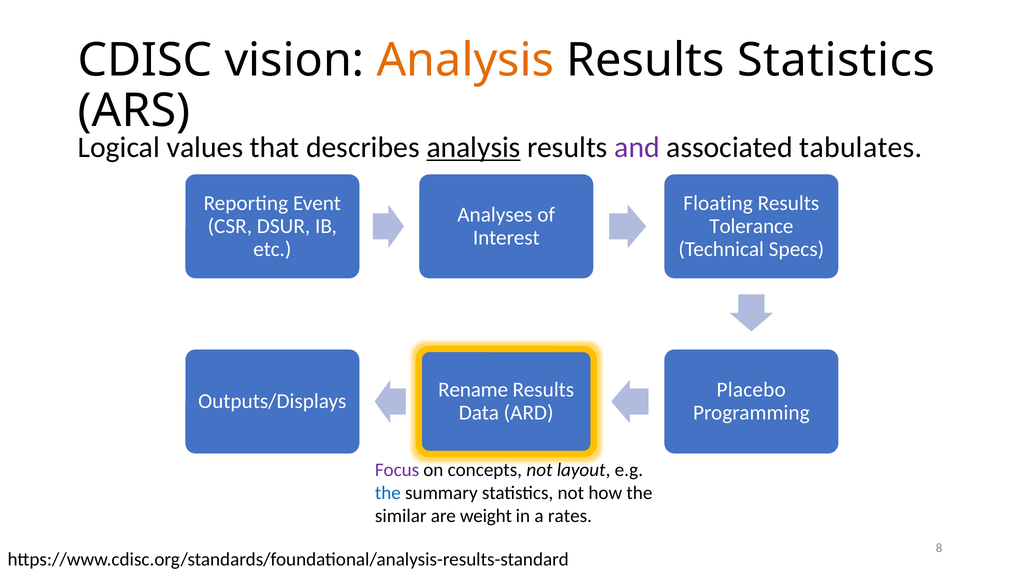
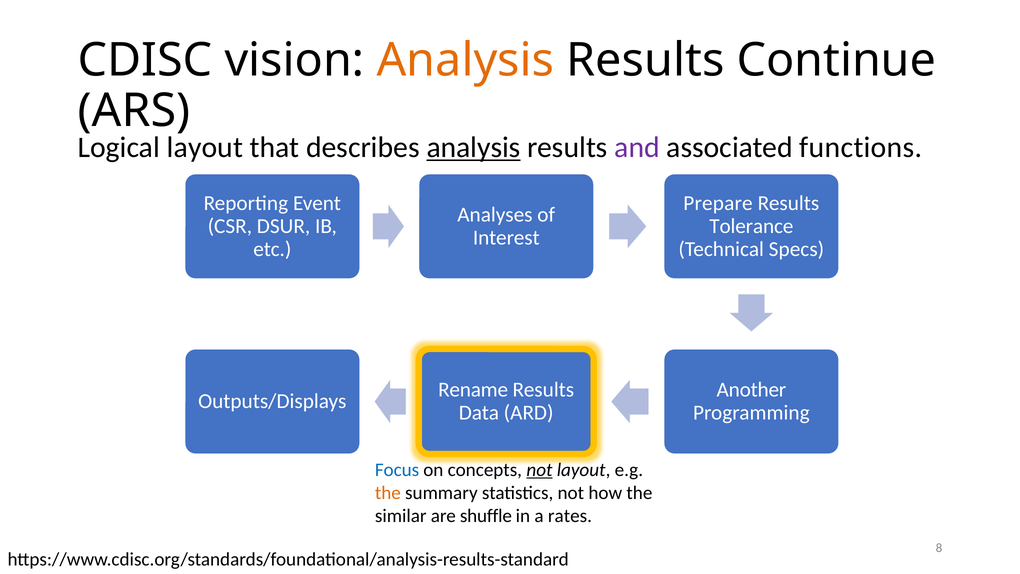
Results Statistics: Statistics -> Continue (836, 60)
Logical values: values -> layout (205, 147)
tabulates: tabulates -> functions (861, 147)
Floating: Floating -> Prepare (718, 203)
Placebo: Placebo -> Another (751, 390)
Focus colour: purple -> blue (397, 470)
not underline: none -> present (539, 470)
the colour: blue -> orange (388, 493)
weight: weight -> shuffle (486, 516)
